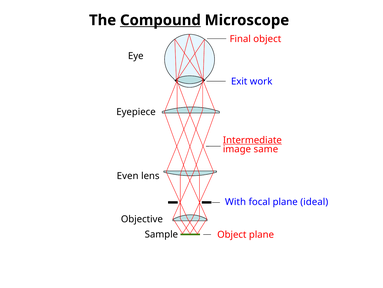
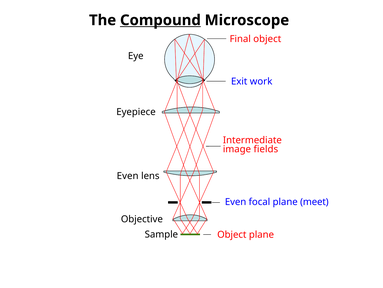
Intermediate underline: present -> none (252, 140)
same: same -> fields (266, 149)
With: With -> Even (236, 202)
ideal: ideal -> meet (314, 202)
